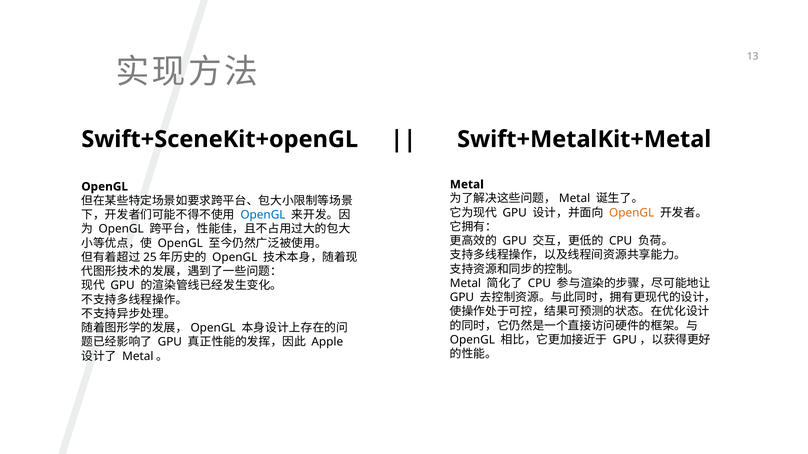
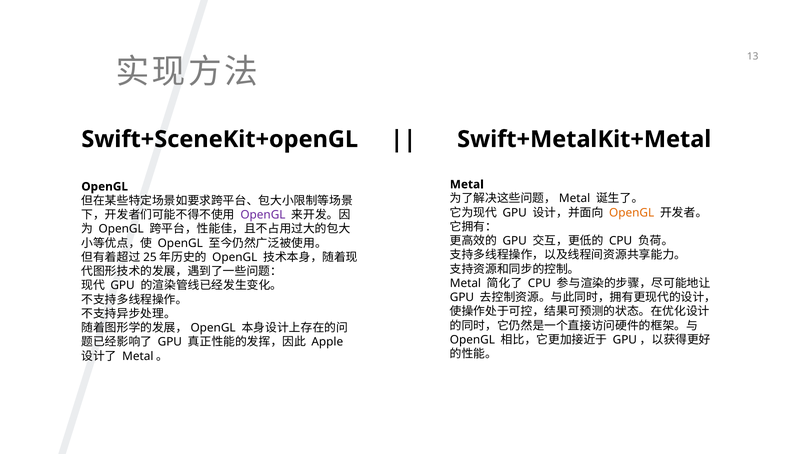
OpenGL colour: blue -> purple (263, 215)
